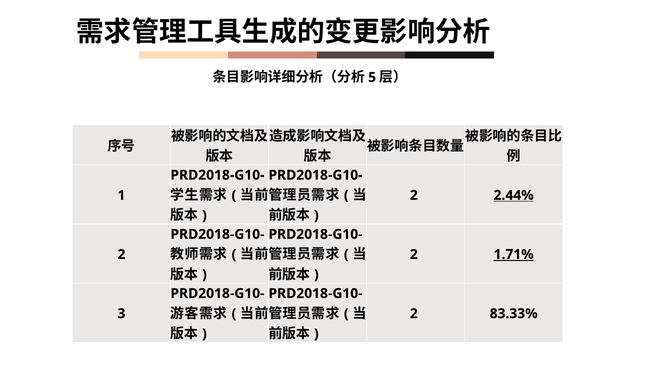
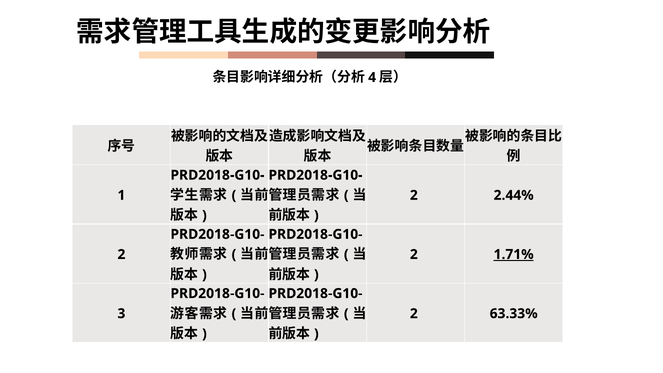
5: 5 -> 4 (372, 77)
2.44% underline: present -> none (514, 195)
83.33%: 83.33% -> 63.33% (514, 314)
